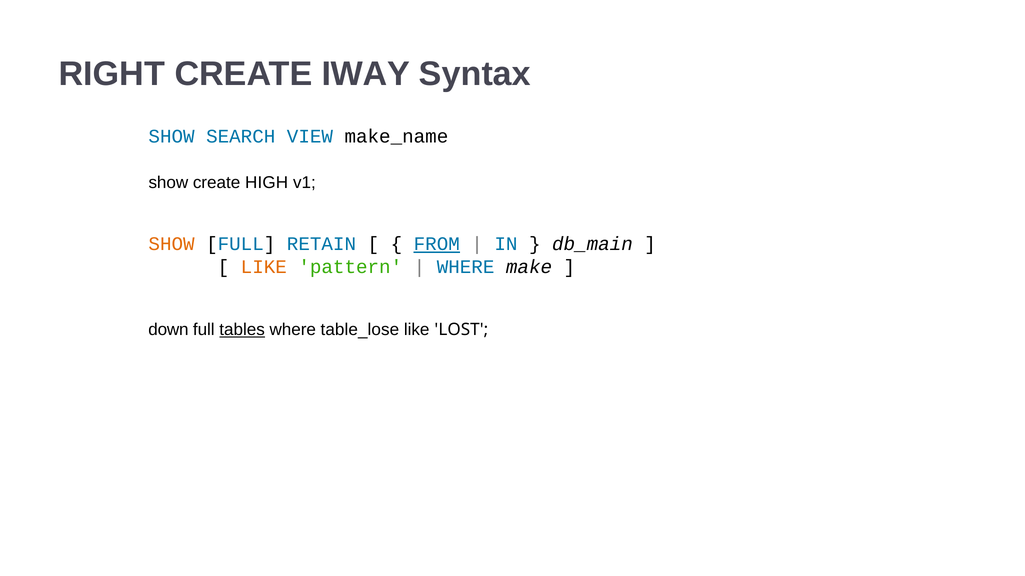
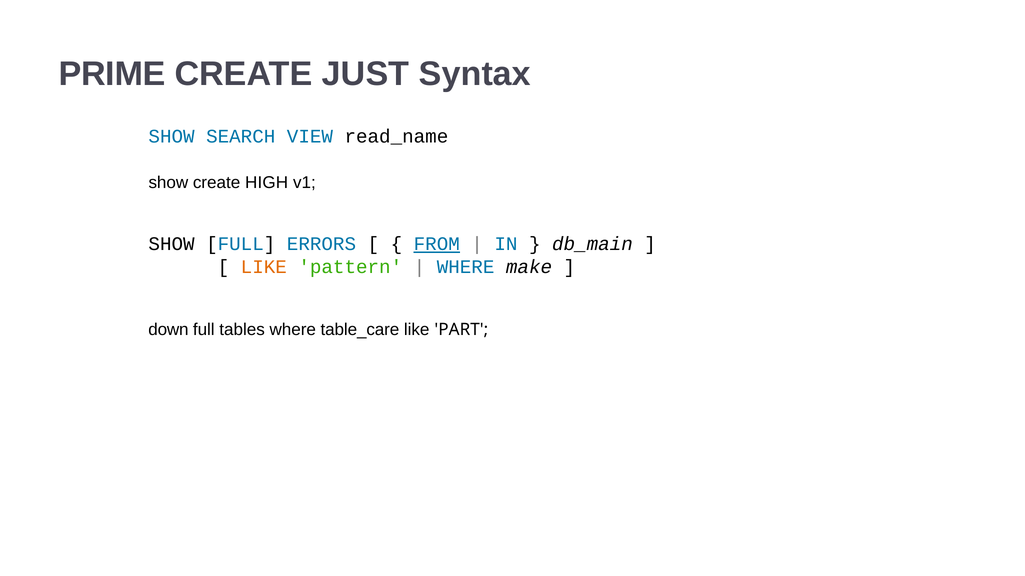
RIGHT: RIGHT -> PRIME (112, 74)
IWAY: IWAY -> JUST (366, 74)
make_name: make_name -> read_name (396, 136)
SHOW colour: orange -> black (172, 244)
RETAIN: RETAIN -> ERRORS (321, 244)
tables underline: present -> none (242, 330)
table_lose: table_lose -> table_care (360, 330)
LOST: LOST -> PART (461, 330)
